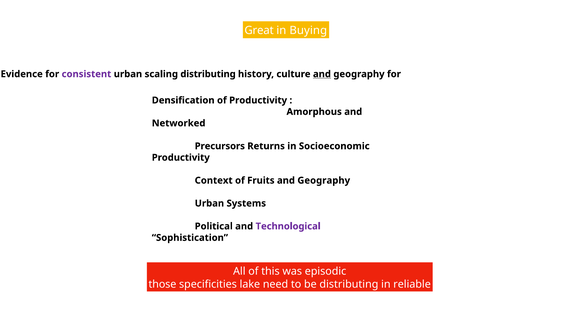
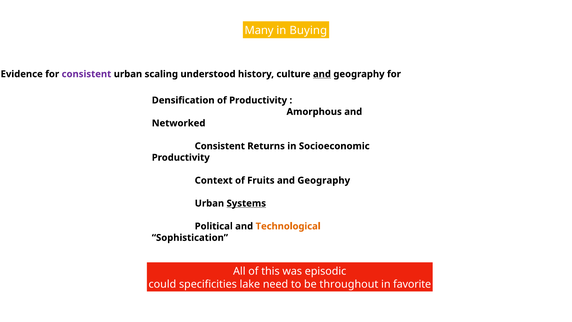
Great: Great -> Many (259, 31)
scaling distributing: distributing -> understood (208, 74)
Precursors: Precursors -> Consistent (220, 146)
Systems underline: none -> present (246, 203)
Technological colour: purple -> orange (288, 226)
those: those -> could (162, 284)
be distributing: distributing -> throughout (349, 284)
reliable: reliable -> favorite (412, 284)
